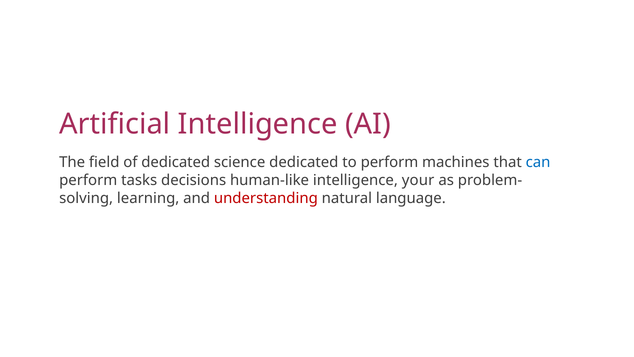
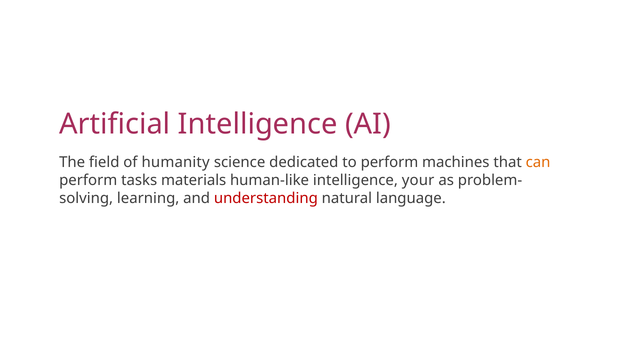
of dedicated: dedicated -> humanity (176, 162)
can colour: blue -> orange (538, 162)
decisions: decisions -> materials (194, 180)
